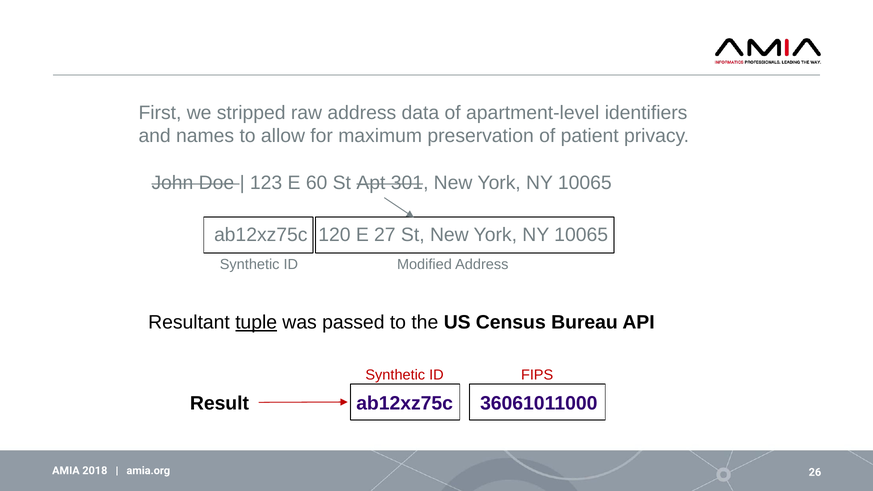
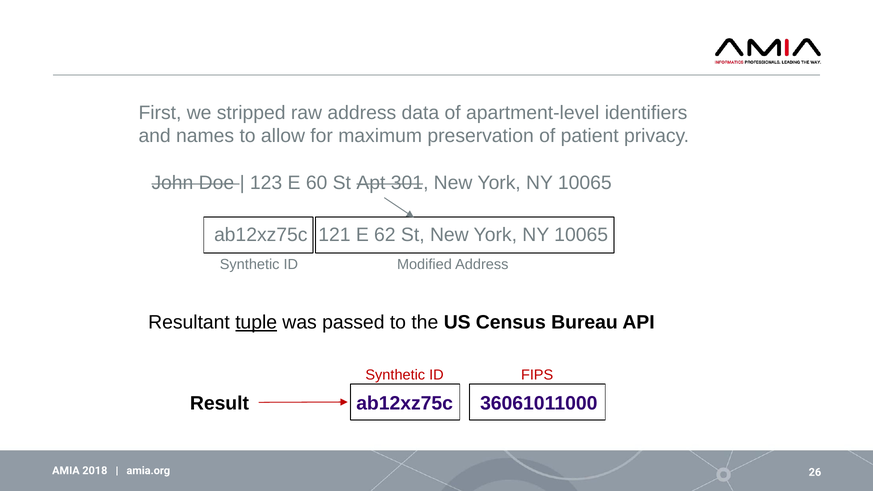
120: 120 -> 121 (334, 235)
27: 27 -> 62 (385, 235)
